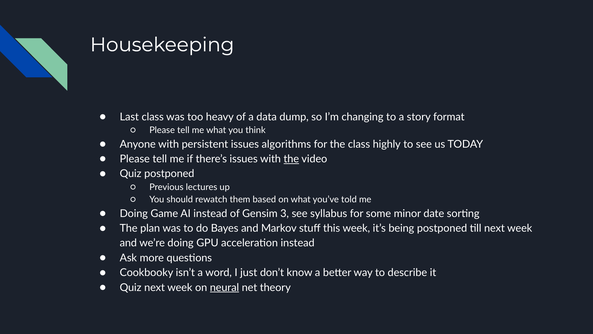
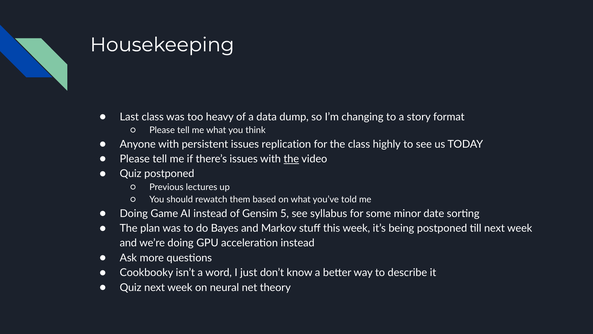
algorithms: algorithms -> replication (286, 144)
3: 3 -> 5 (285, 213)
neural underline: present -> none (224, 287)
